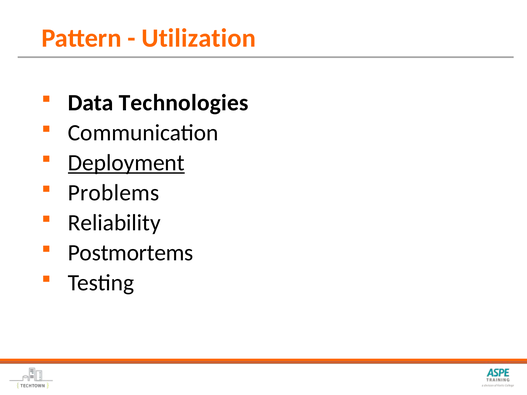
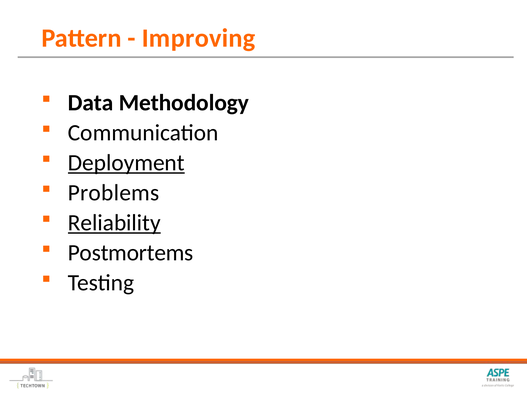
Utilization: Utilization -> Improving (199, 38)
Technologies: Technologies -> Methodology (184, 103)
Reliability underline: none -> present (114, 223)
